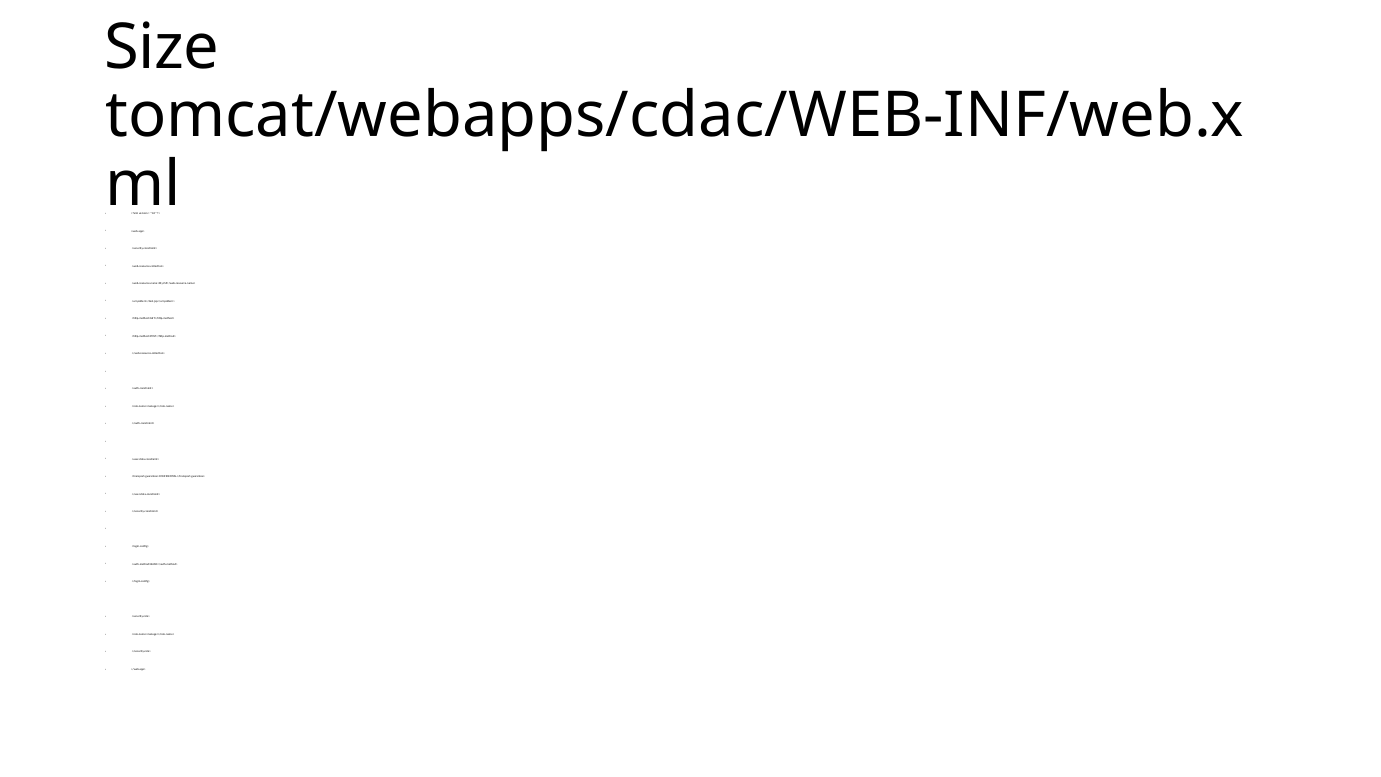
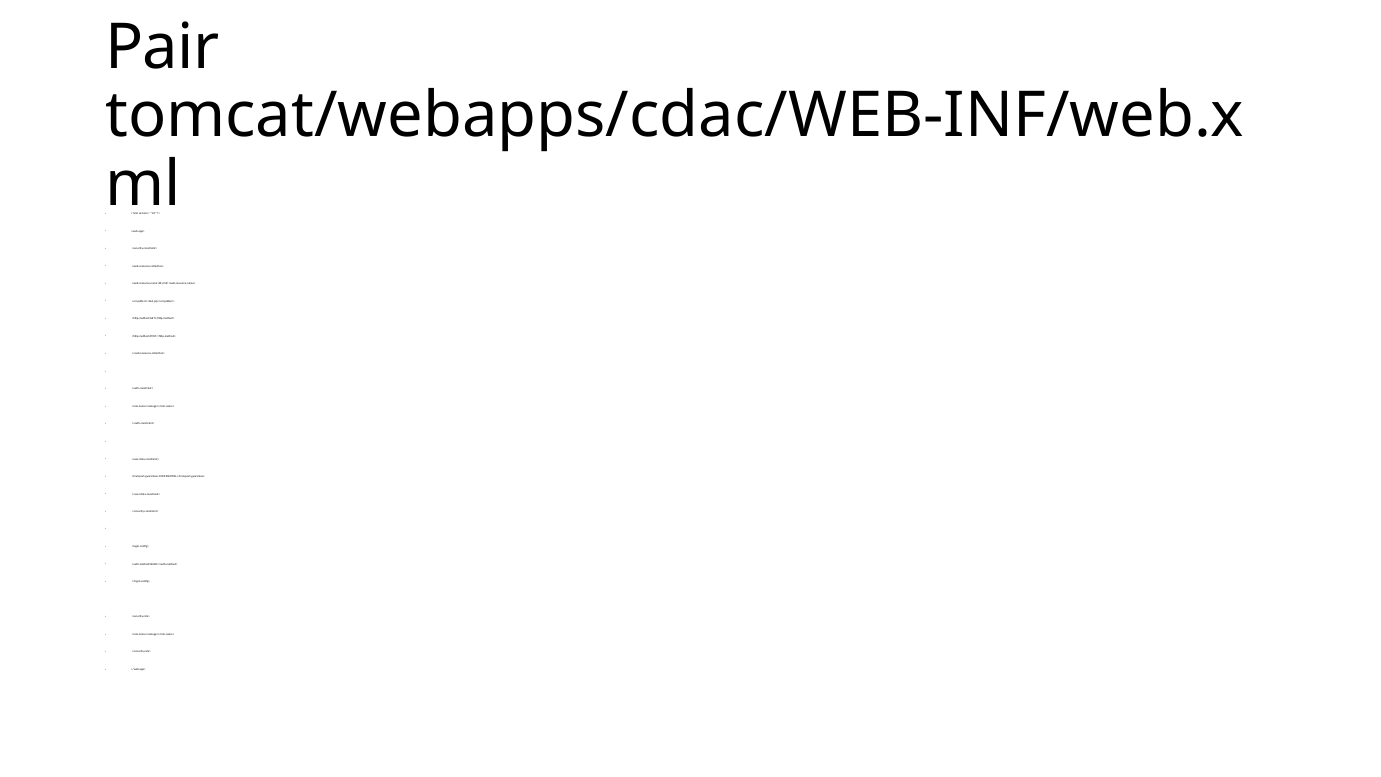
Size: Size -> Pair (162, 48)
